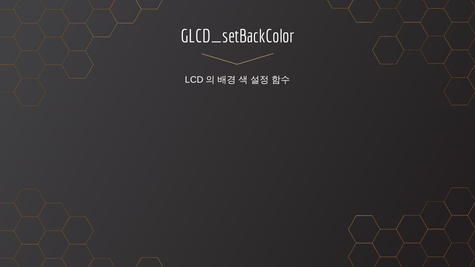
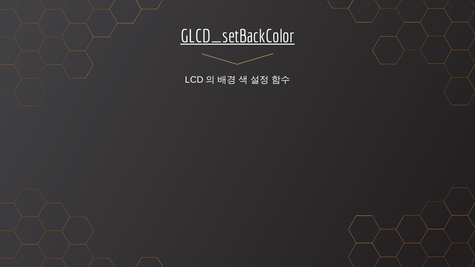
GLCD_setBackColor underline: none -> present (237, 36)
